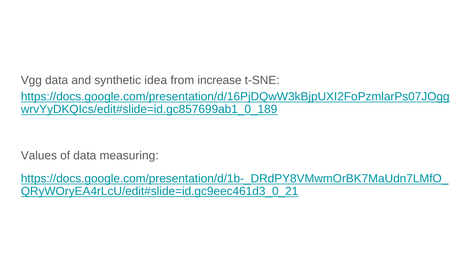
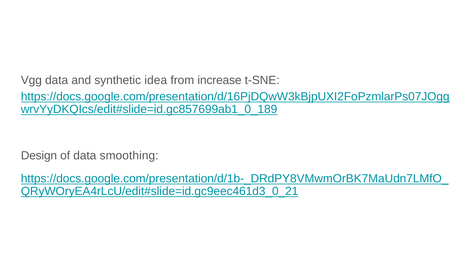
Values: Values -> Design (39, 156)
measuring: measuring -> smoothing (129, 156)
